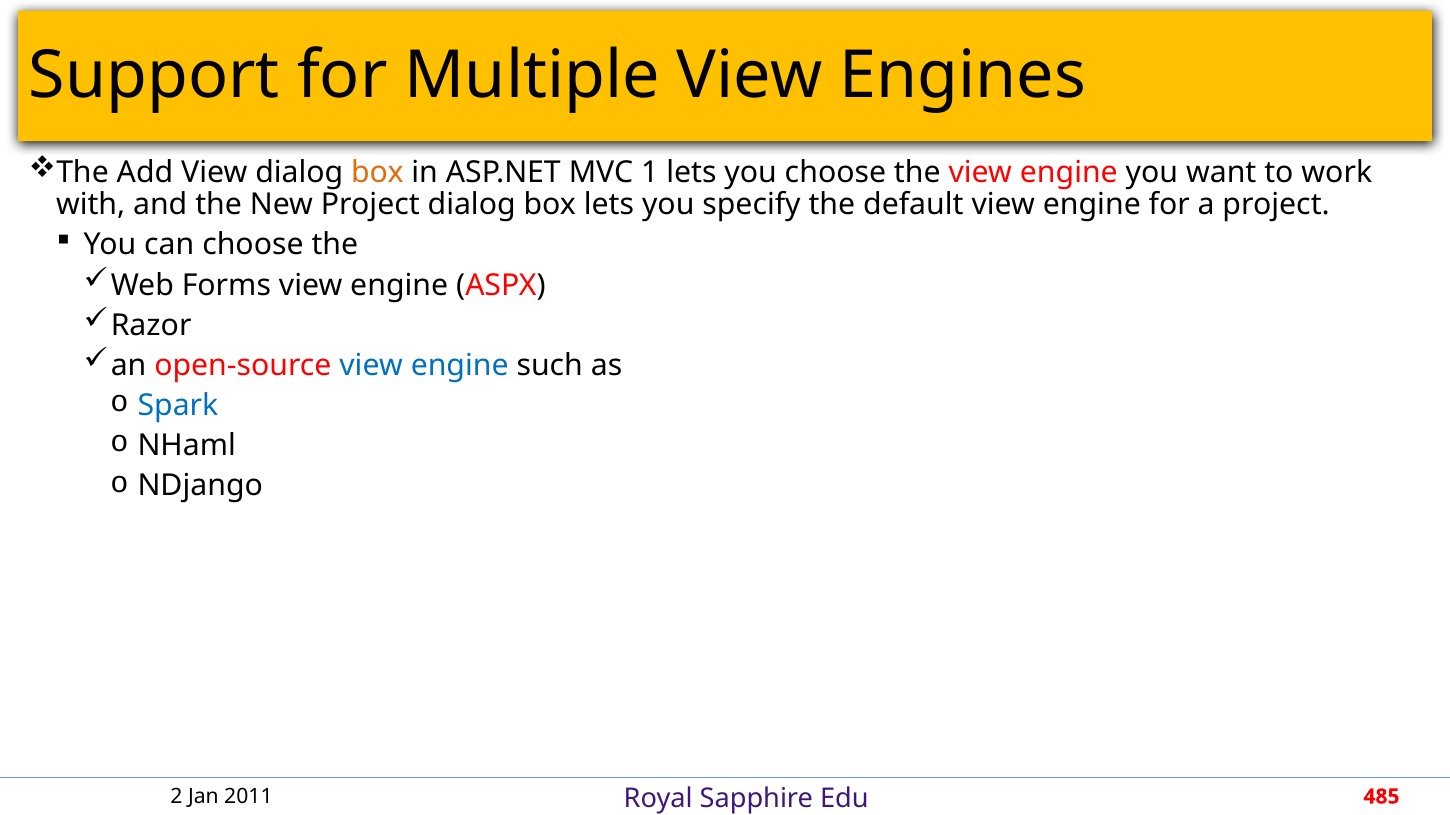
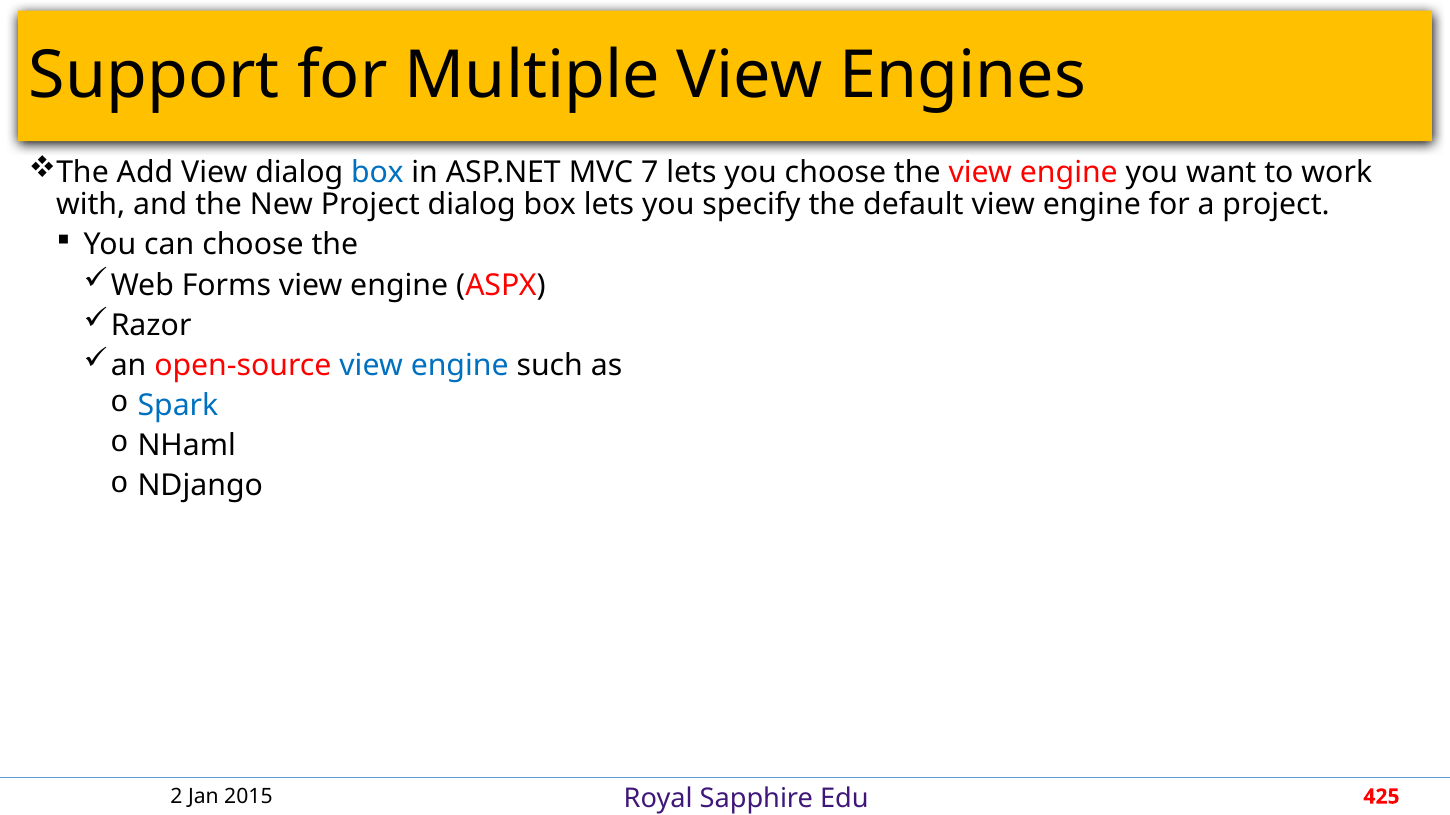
box colour: orange -> blue (377, 172)
1: 1 -> 7 (650, 172)
2011: 2011 -> 2015 (248, 797)
485: 485 -> 425 (1381, 797)
